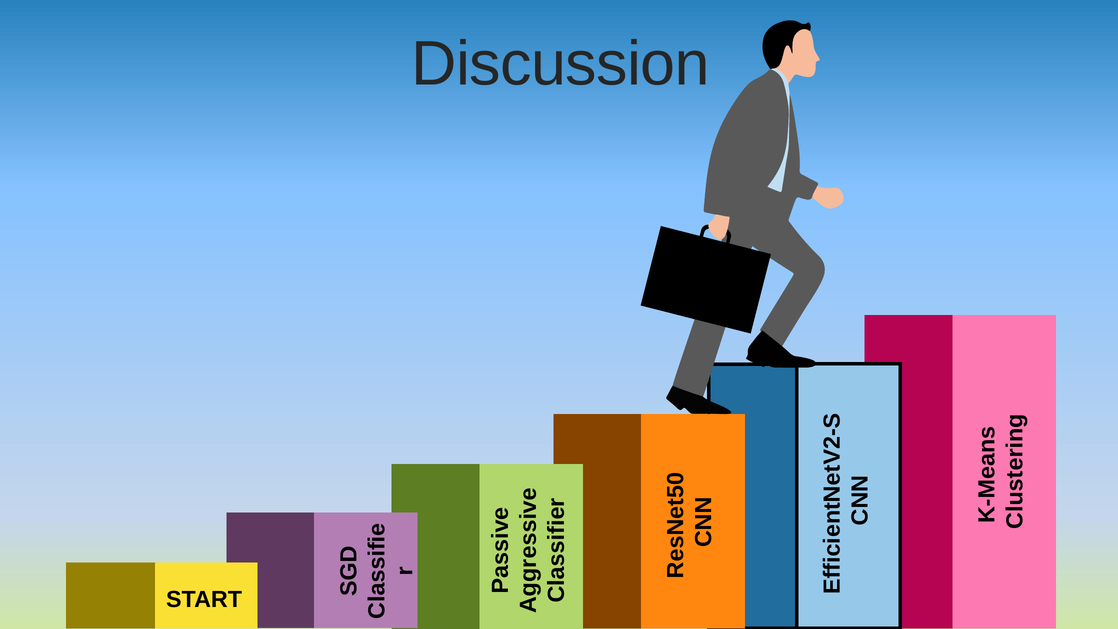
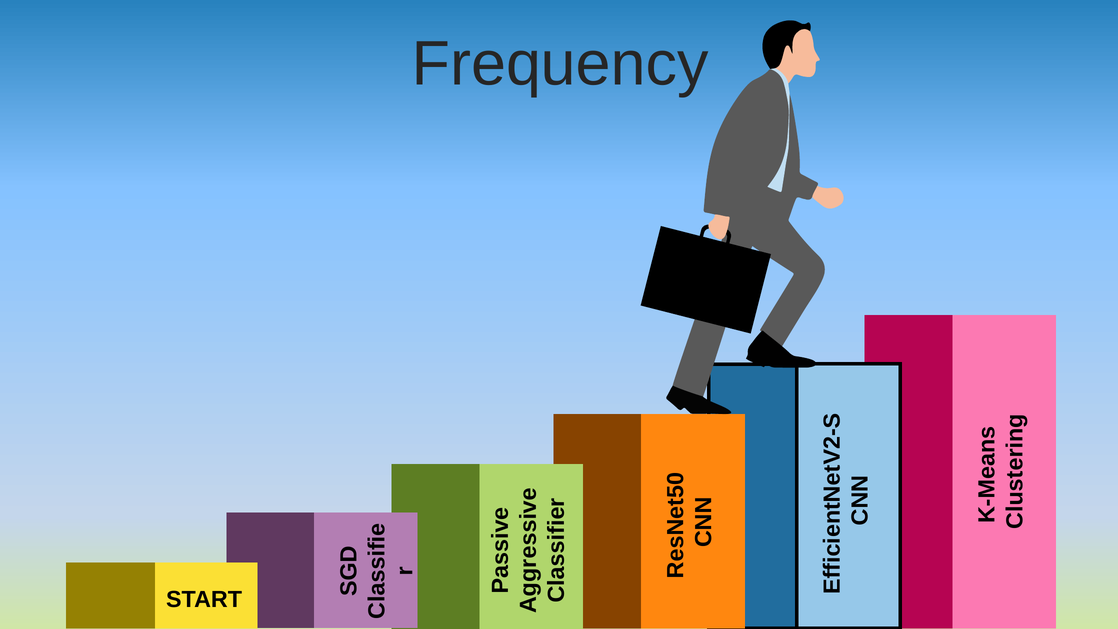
Discussion: Discussion -> Frequency (560, 64)
